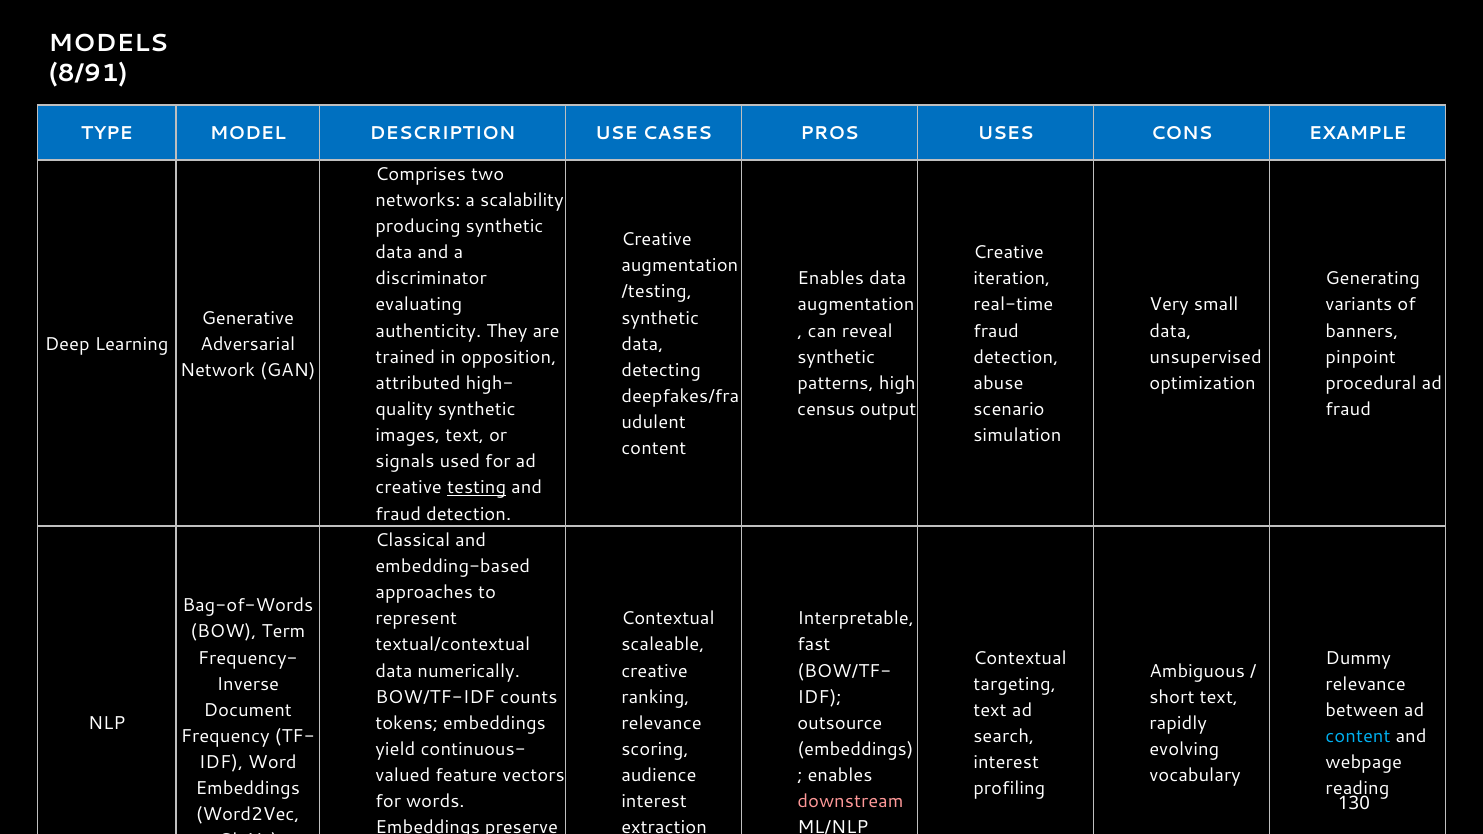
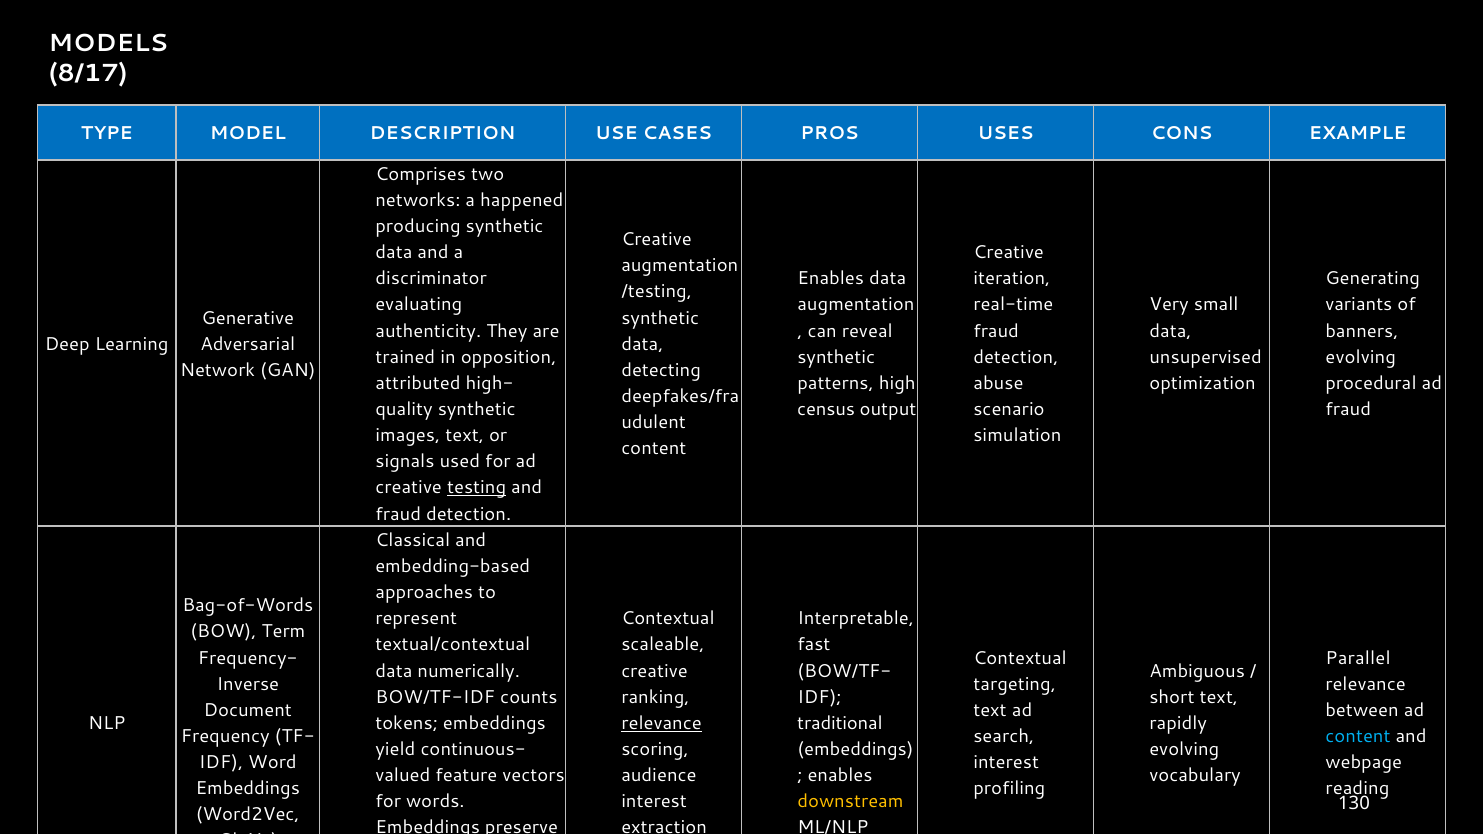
8/91: 8/91 -> 8/17 (88, 73)
scalability: scalability -> happened (522, 200)
pinpoint: pinpoint -> evolving (1361, 357)
Dummy: Dummy -> Parallel (1358, 658)
relevance underline: none -> present (662, 723)
outsource: outsource -> traditional (840, 723)
downstream colour: pink -> yellow (850, 802)
